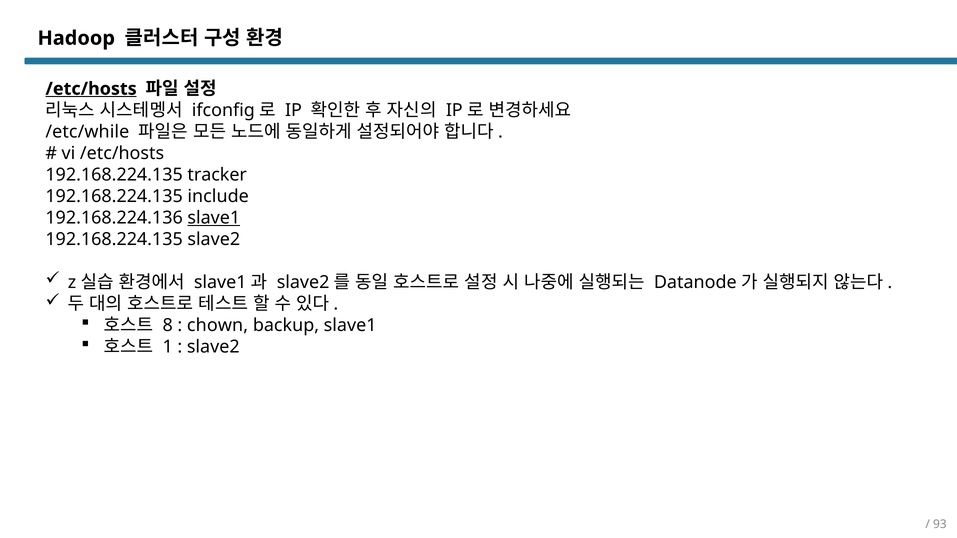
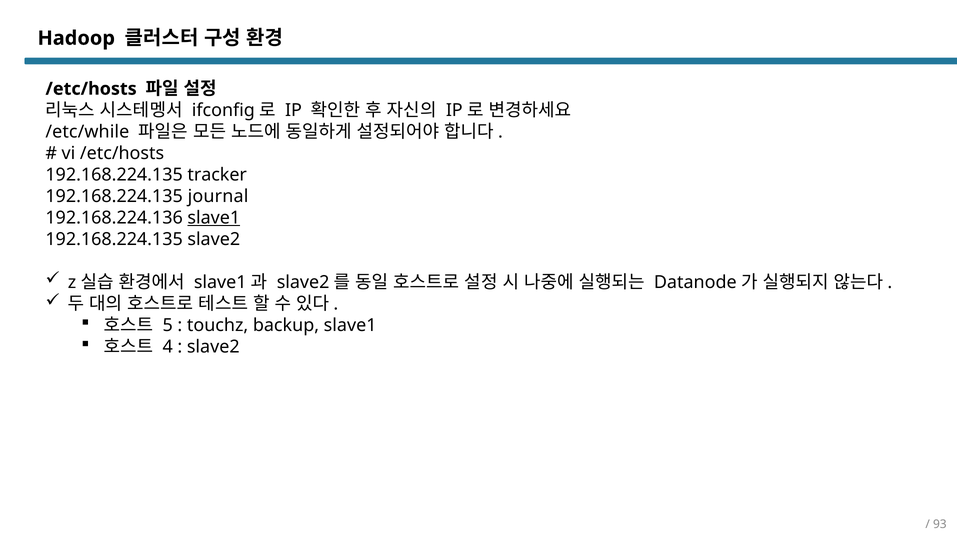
/etc/hosts underline: present -> none (91, 89)
include: include -> journal (218, 197)
8: 8 -> 5 (168, 326)
chown: chown -> touchz (218, 326)
1: 1 -> 4 (168, 347)
